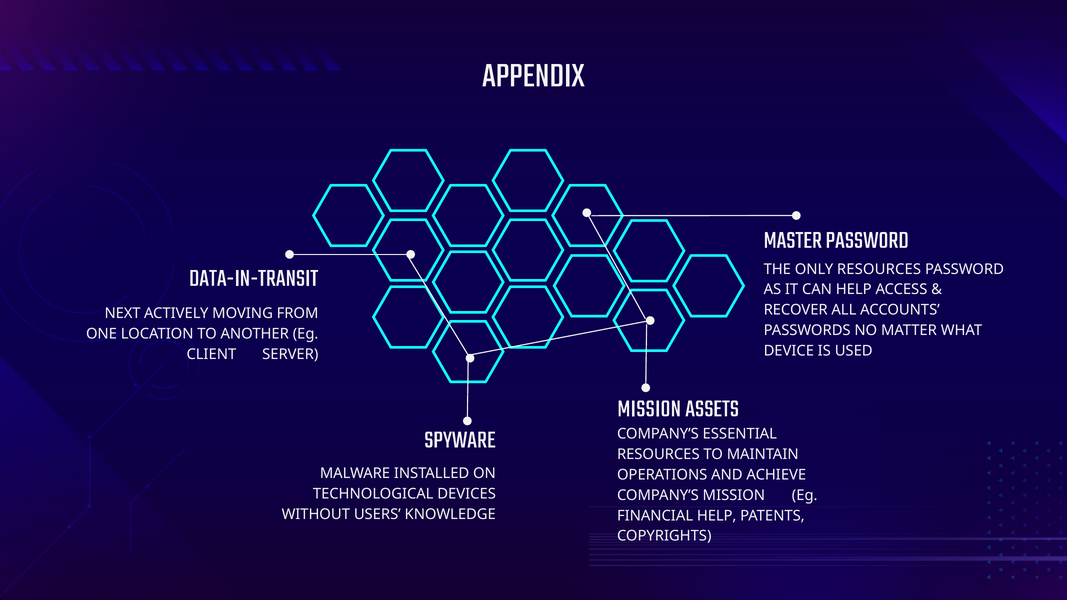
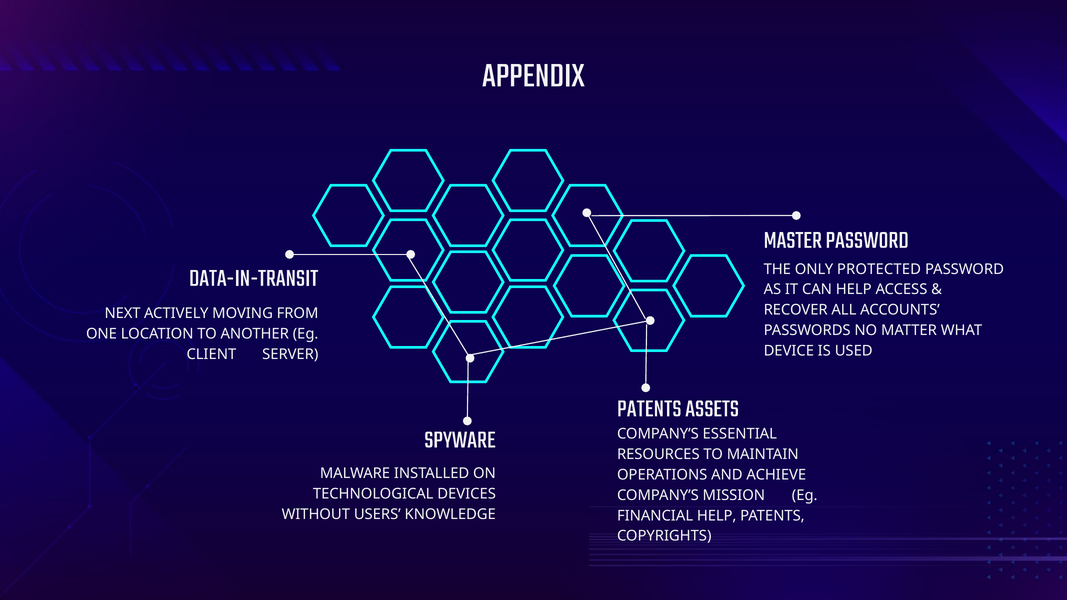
ONLY RESOURCES: RESOURCES -> PROTECTED (879, 269)
MISSION: MISSION -> PATENTS (649, 408)
